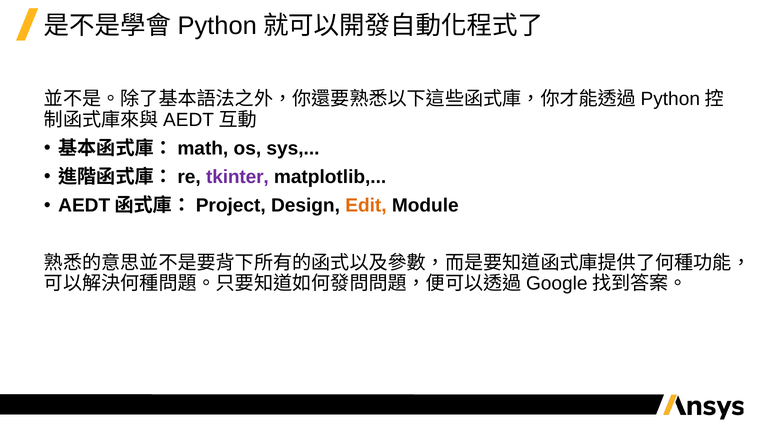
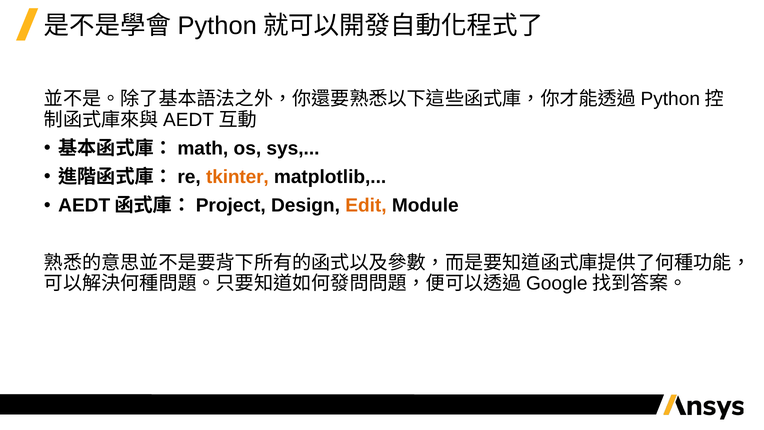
tkinter colour: purple -> orange (237, 177)
